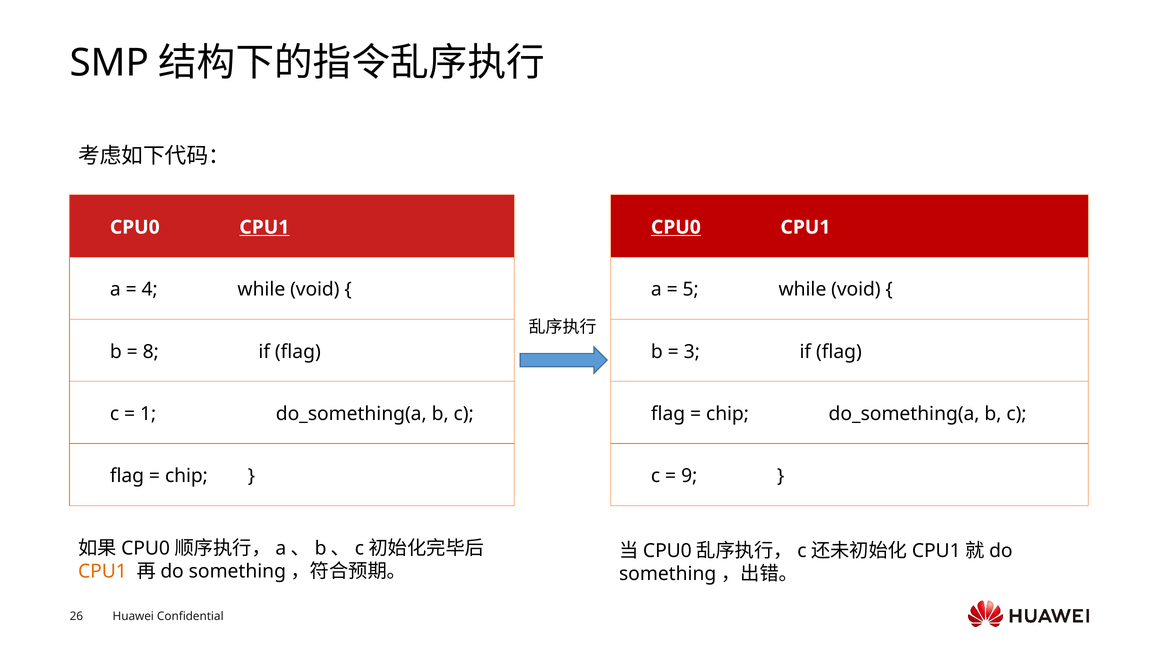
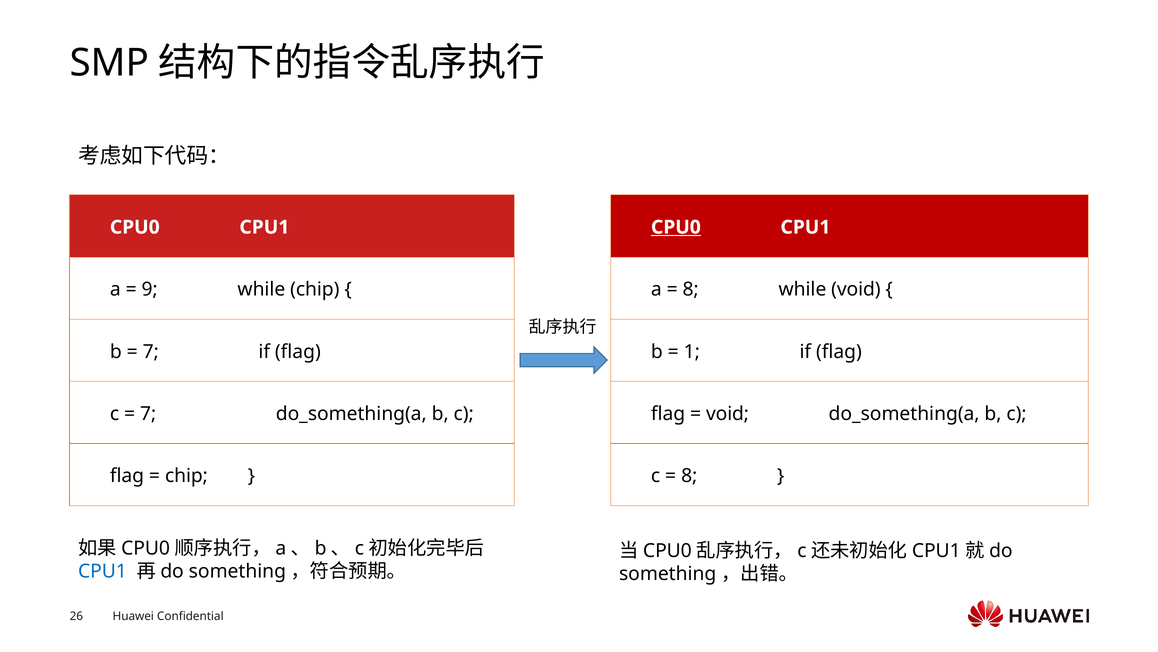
CPU1 underline: present -> none (264, 227)
4: 4 -> 9 (150, 289)
void: void -> chip (315, 289)
5: 5 -> 8 (691, 289)
8: 8 -> 7 (151, 351)
3: 3 -> 1 (692, 351)
1: 1 -> 7 (148, 413)
chip: chip -> void (728, 413)
9: 9 -> 8 (689, 475)
CPU1 colour: orange -> blue (102, 571)
